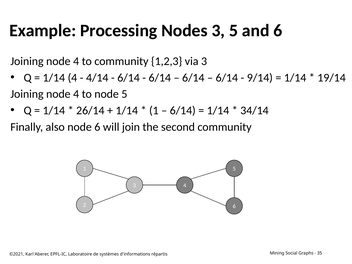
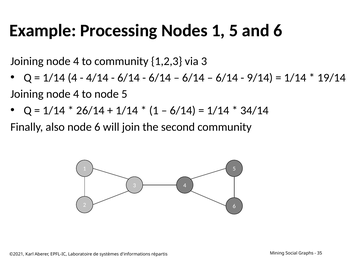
Nodes 3: 3 -> 1 (218, 31)
